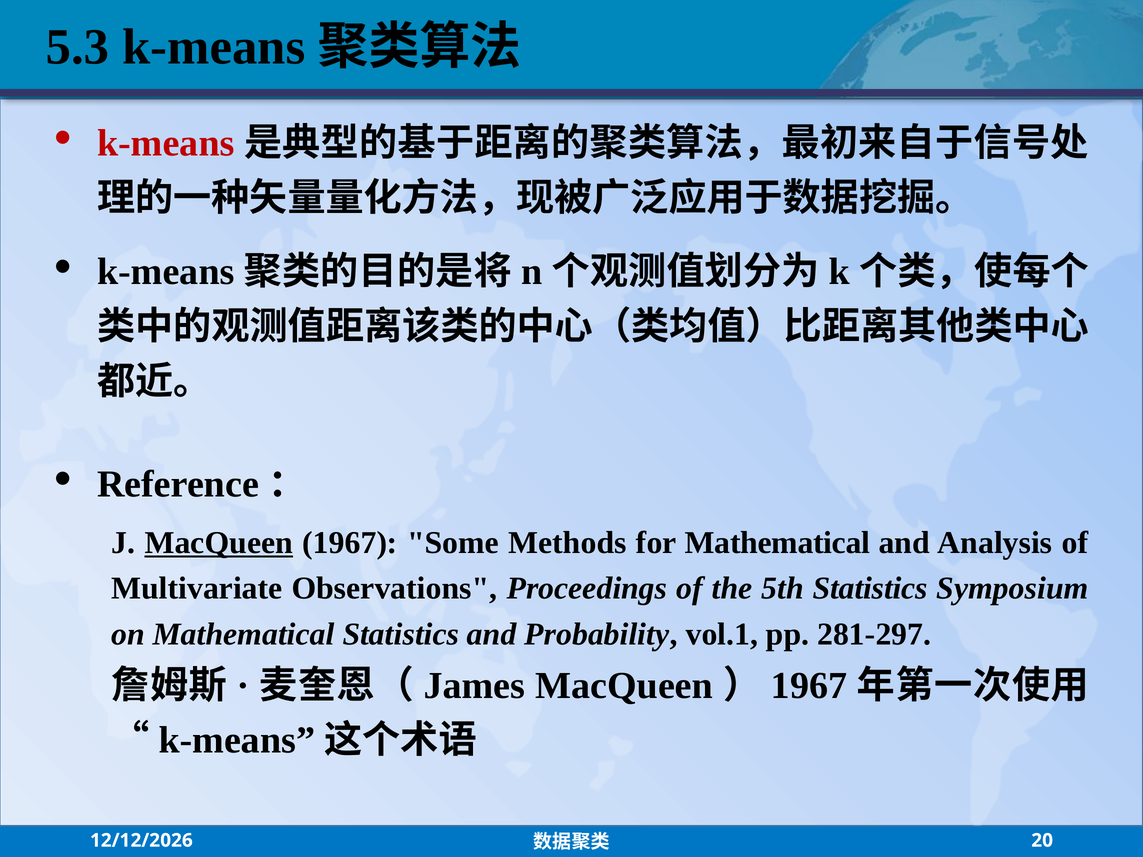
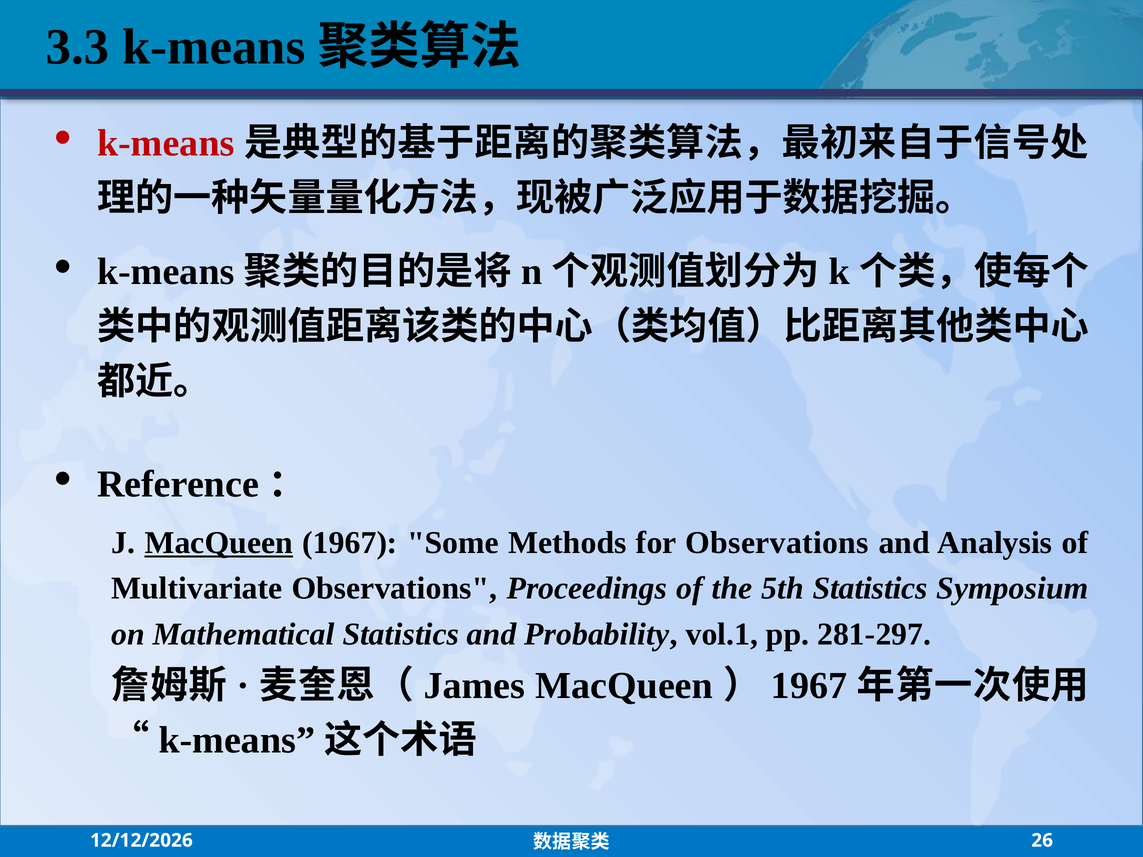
5.3: 5.3 -> 3.3 (78, 47)
for Mathematical: Mathematical -> Observations (777, 543)
20: 20 -> 26 (1042, 841)
